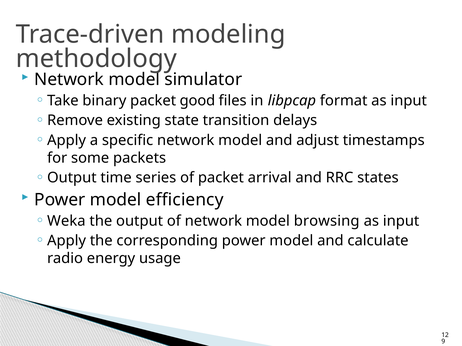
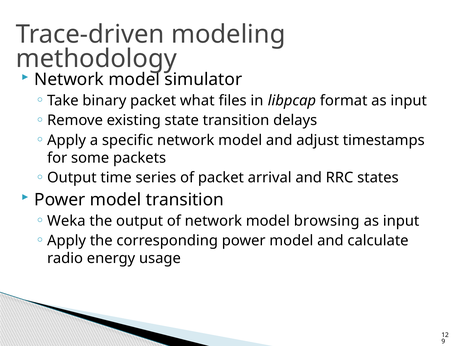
good: good -> what (197, 101)
model efficiency: efficiency -> transition (185, 200)
